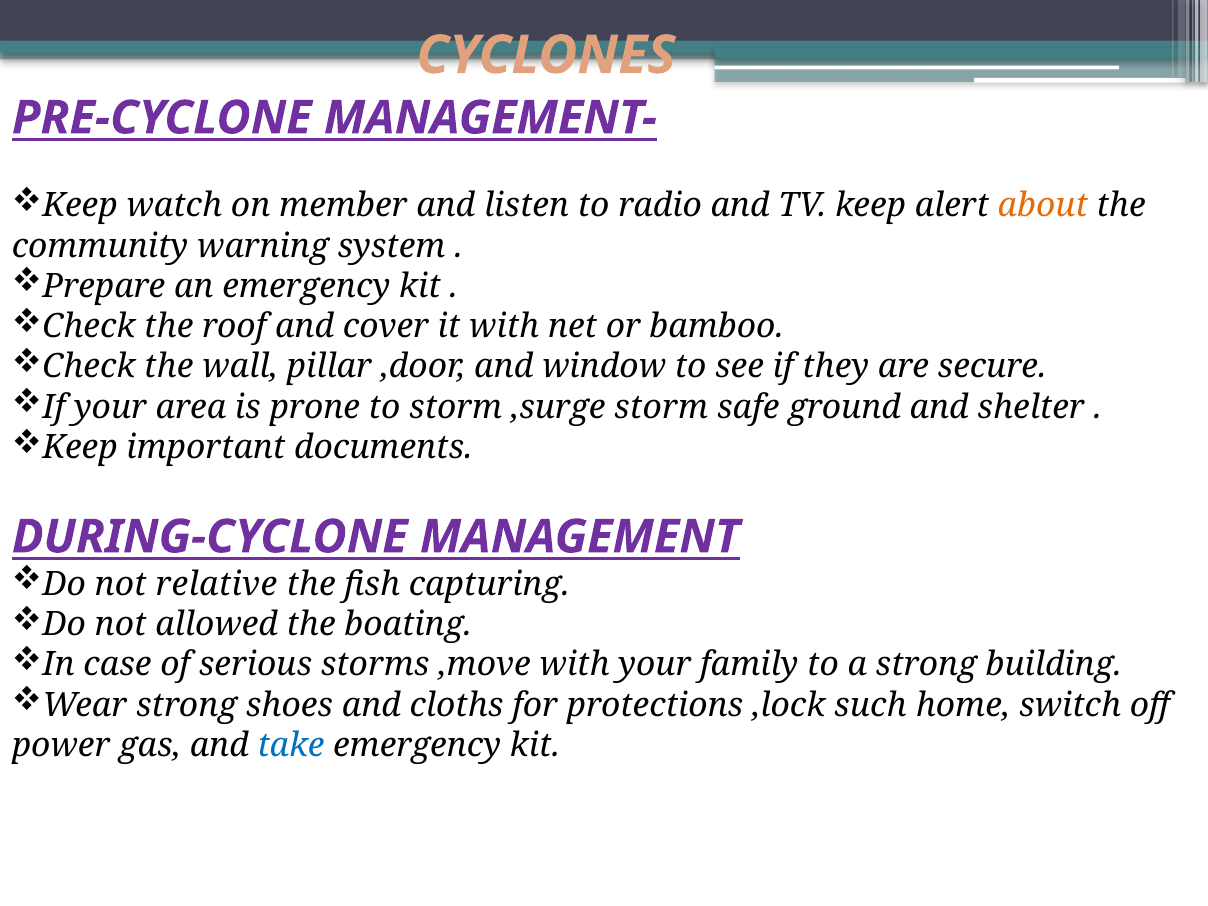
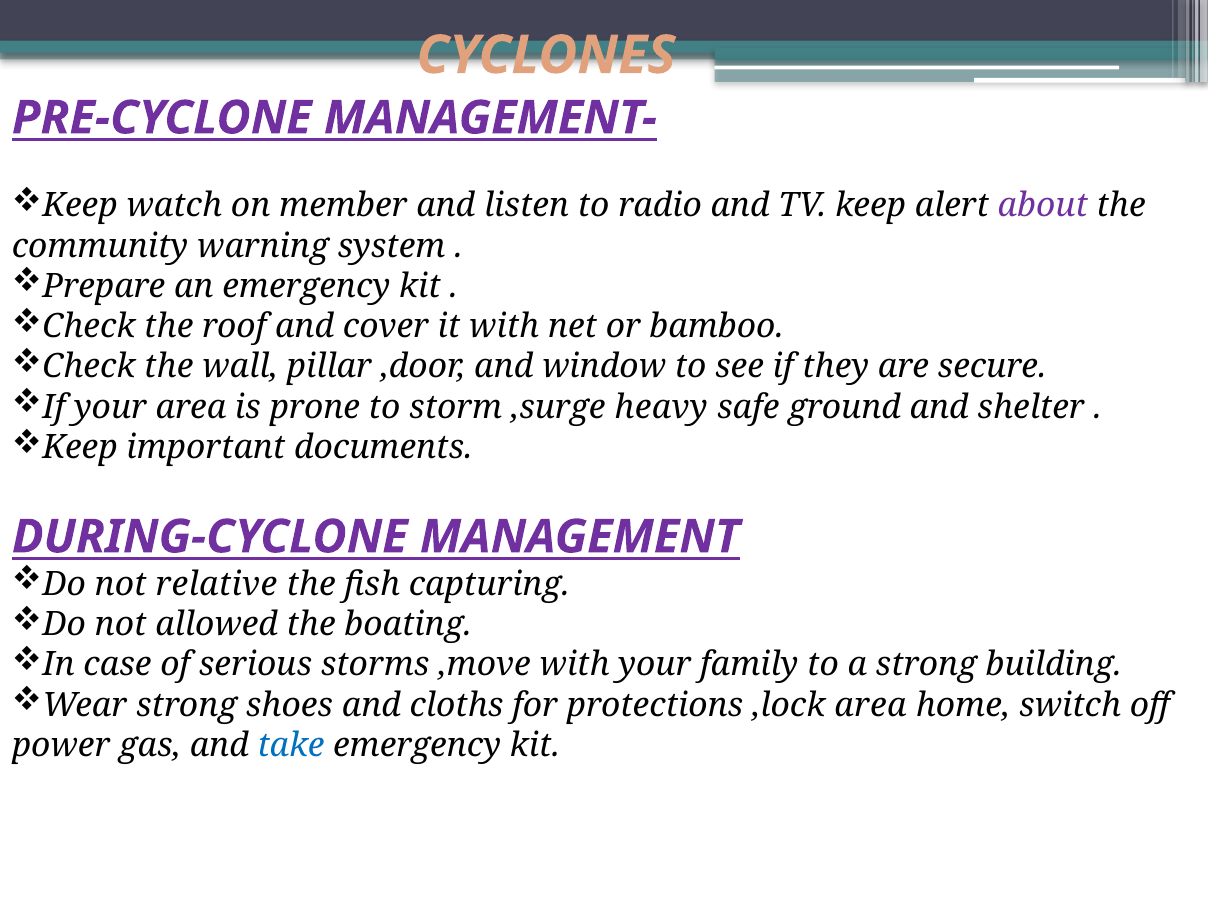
about colour: orange -> purple (1043, 206)
,surge storm: storm -> heavy (661, 407)
,lock such: such -> area (870, 705)
